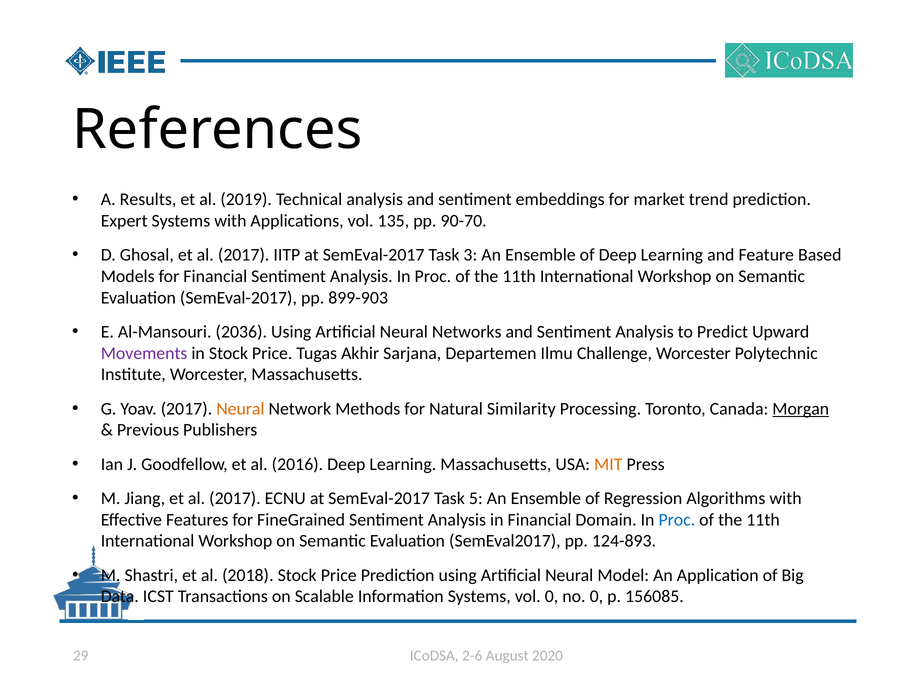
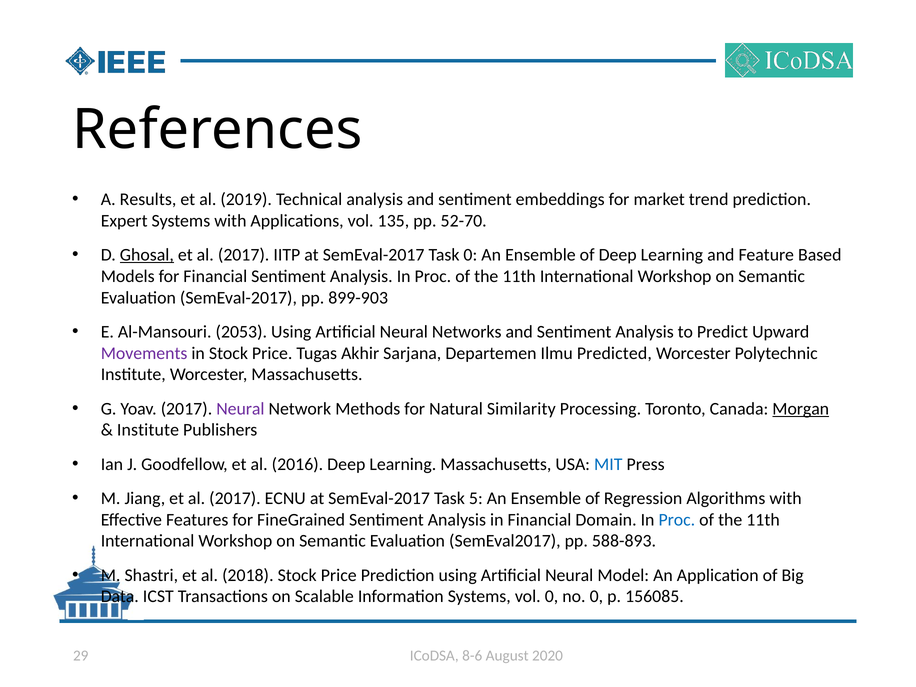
90-70: 90-70 -> 52-70 (464, 221)
Ghosal underline: none -> present (147, 255)
Task 3: 3 -> 0 (470, 255)
2036: 2036 -> 2053 (241, 332)
Challenge: Challenge -> Predicted (614, 353)
Neural colour: orange -> purple (240, 409)
Previous: Previous -> Institute (148, 430)
MIT colour: orange -> blue (608, 464)
124-893: 124-893 -> 588-893 (624, 541)
2-6: 2-6 -> 8-6 (472, 656)
